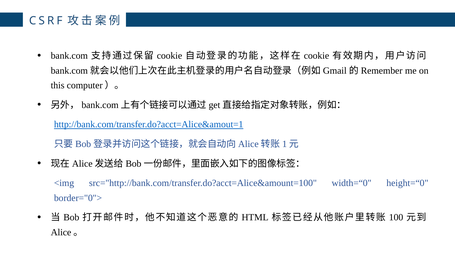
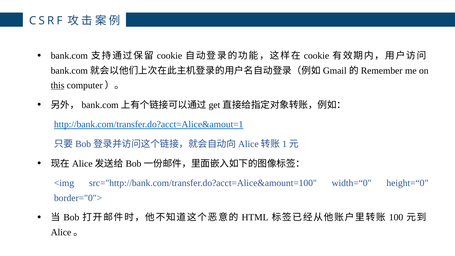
this underline: none -> present (58, 85)
